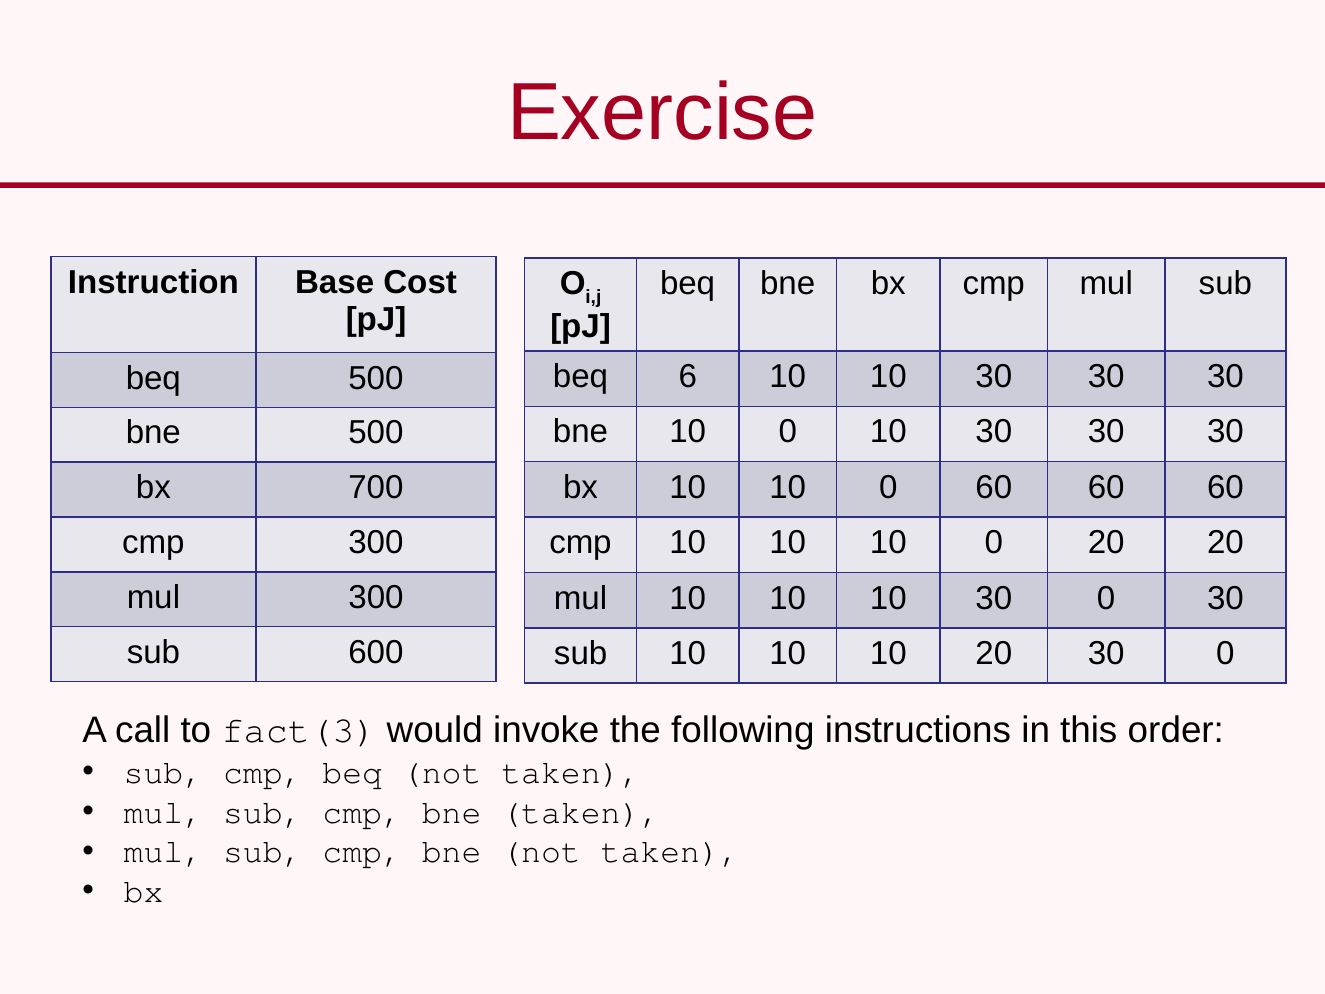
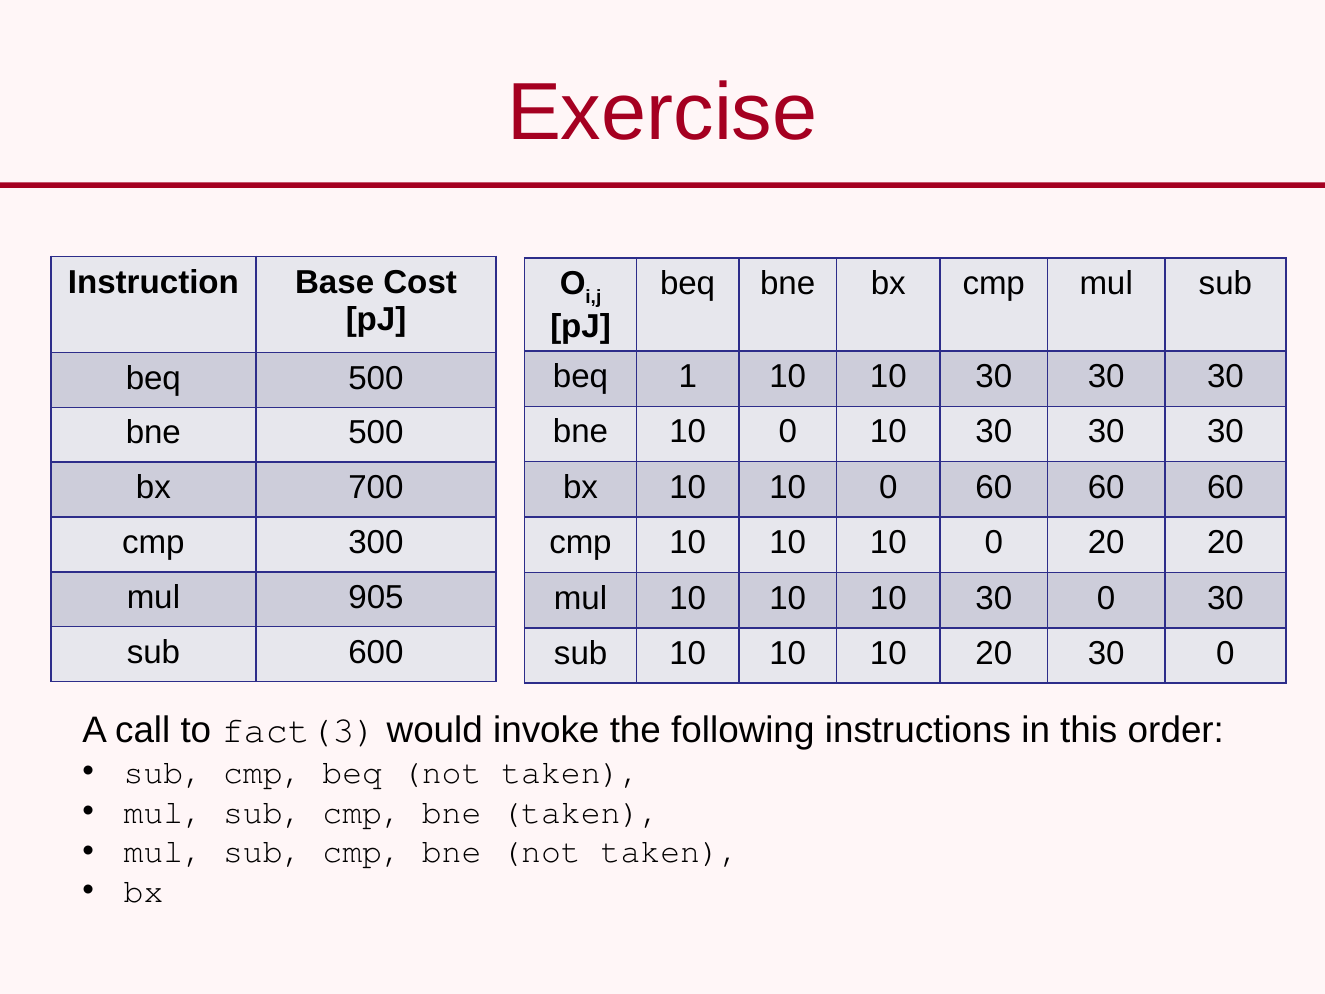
6: 6 -> 1 (688, 377)
mul 300: 300 -> 905 (376, 597)
